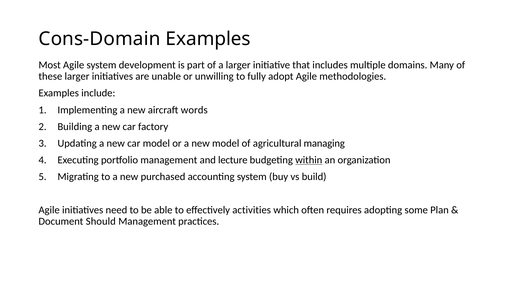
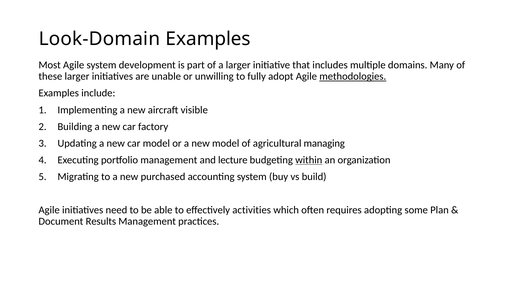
Cons-Domain: Cons-Domain -> Look-Domain (99, 39)
methodologies underline: none -> present (353, 76)
words: words -> visible (194, 110)
Should: Should -> Results (101, 221)
